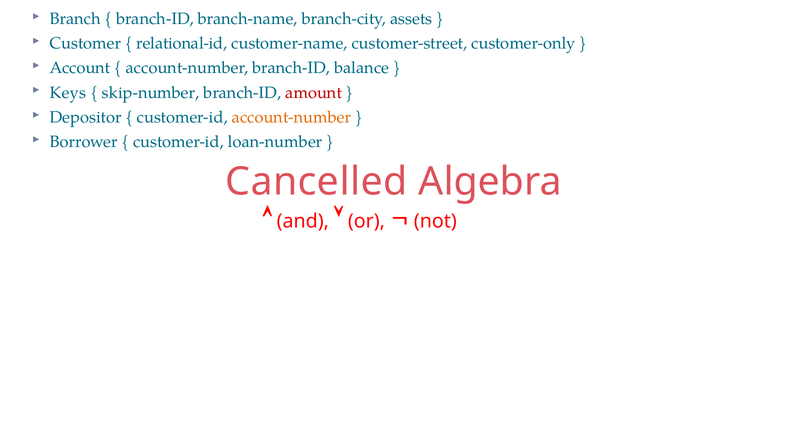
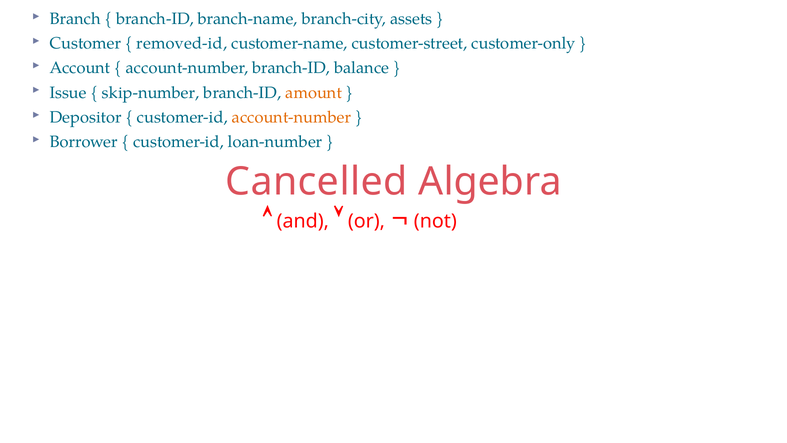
relational-id: relational-id -> removed-id (182, 43)
Keys: Keys -> Issue (68, 93)
amount colour: red -> orange (314, 93)
